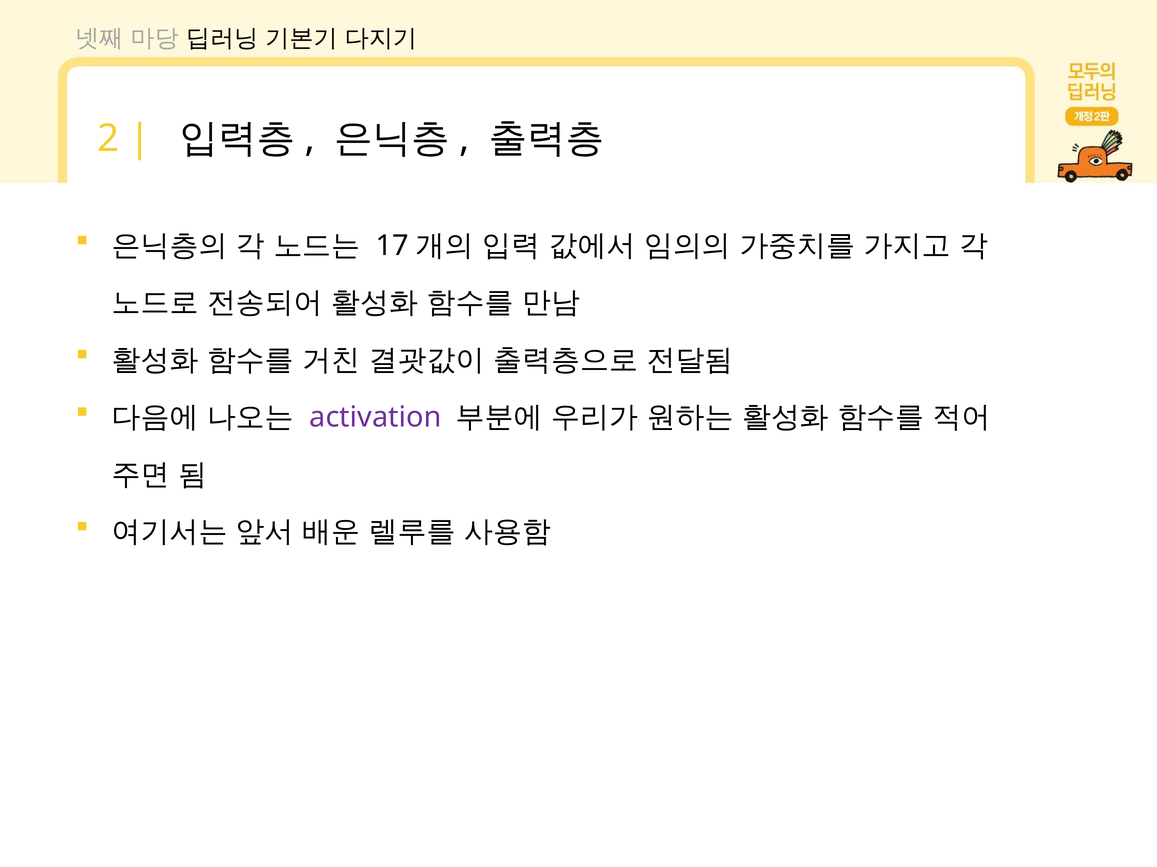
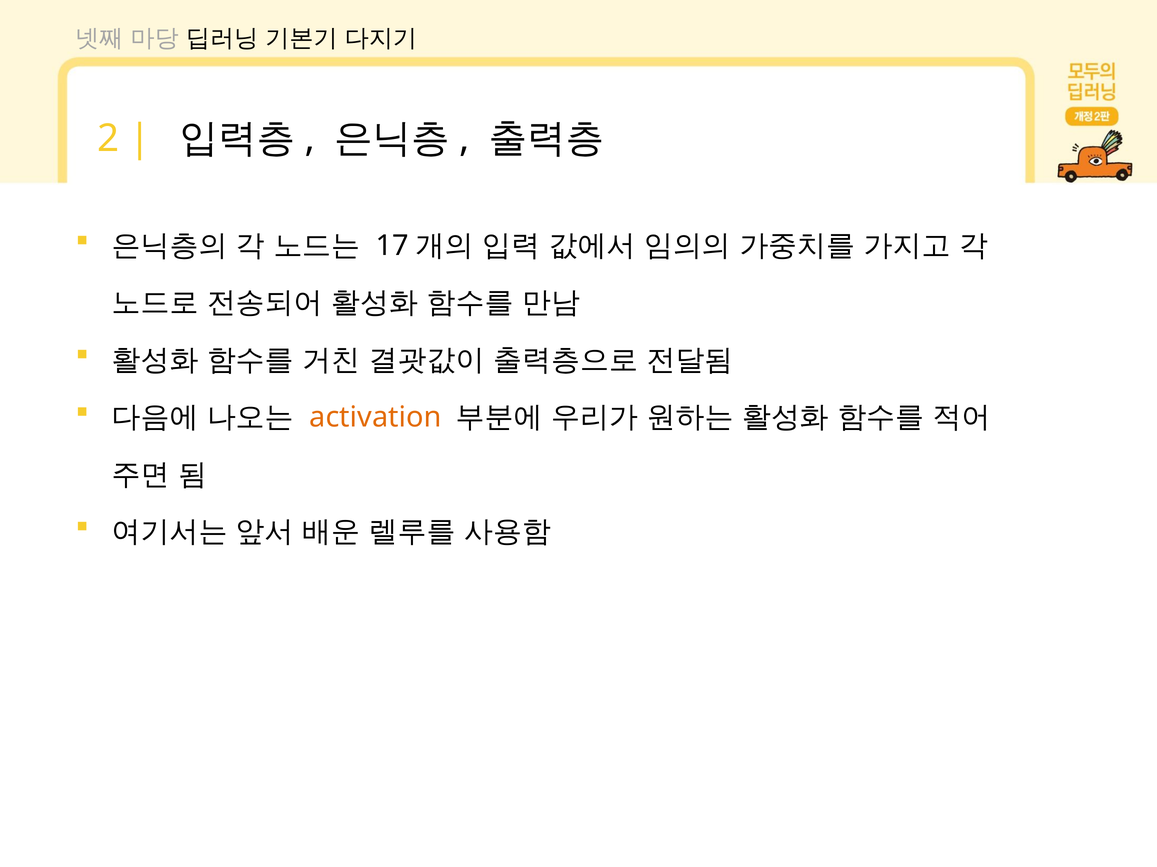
activation colour: purple -> orange (375, 418)
